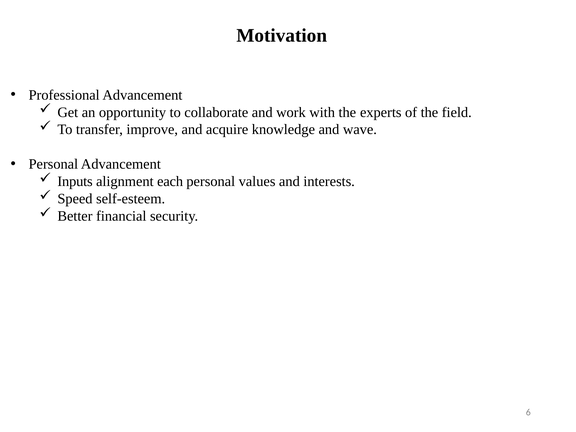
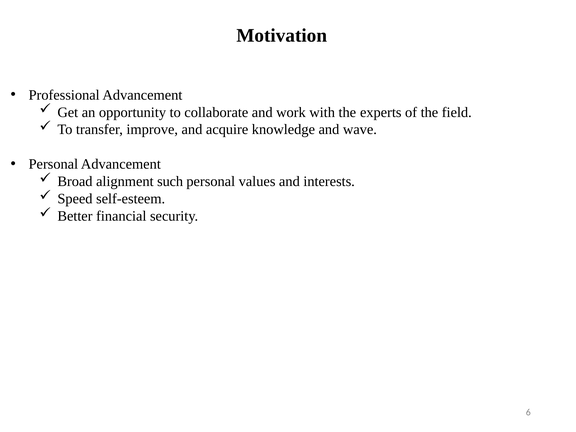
Inputs: Inputs -> Broad (75, 181)
each: each -> such (170, 181)
